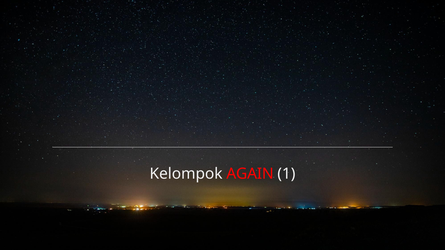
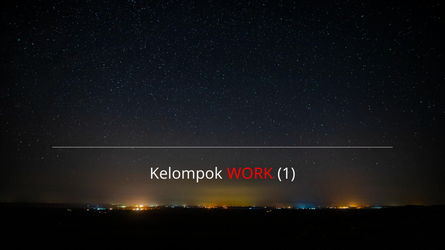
AGAIN: AGAIN -> WORK (250, 174)
